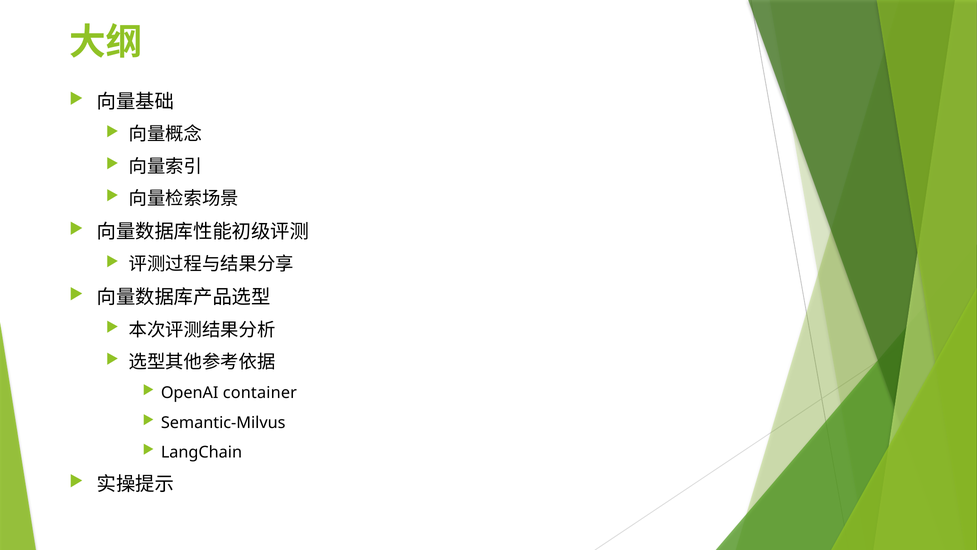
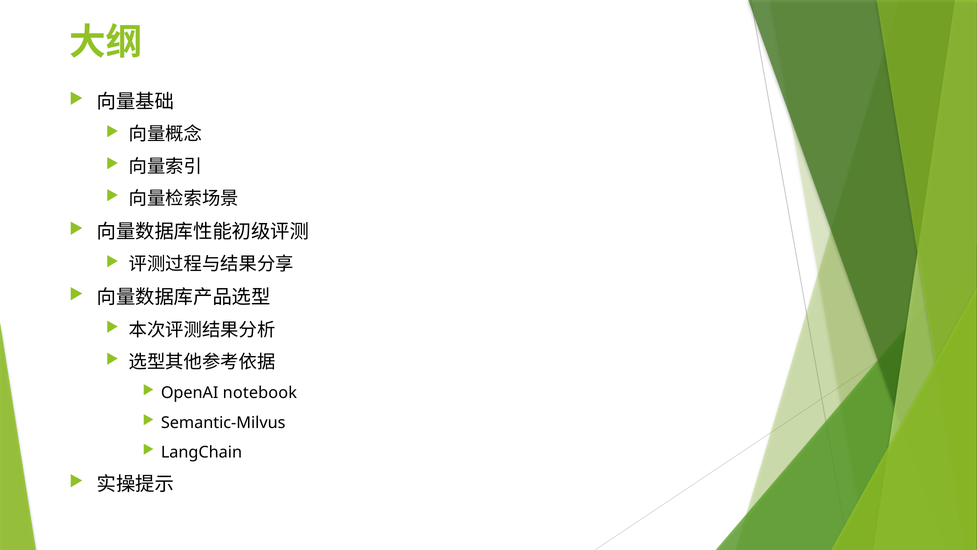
container: container -> notebook (260, 393)
